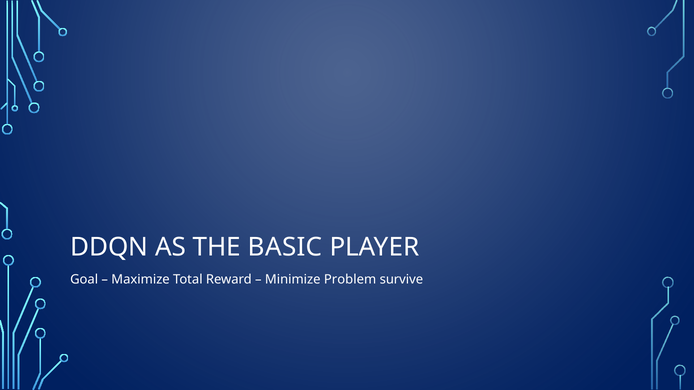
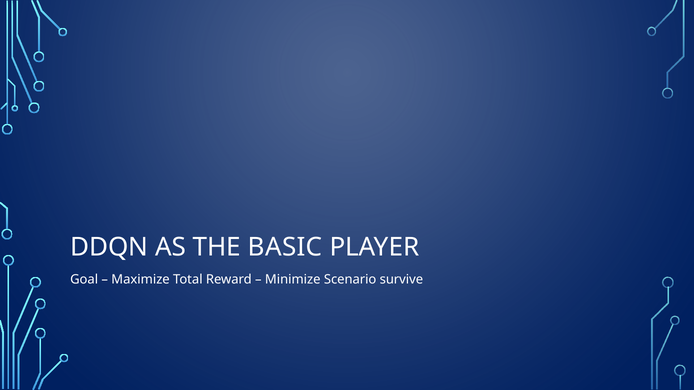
Problem: Problem -> Scenario (350, 280)
